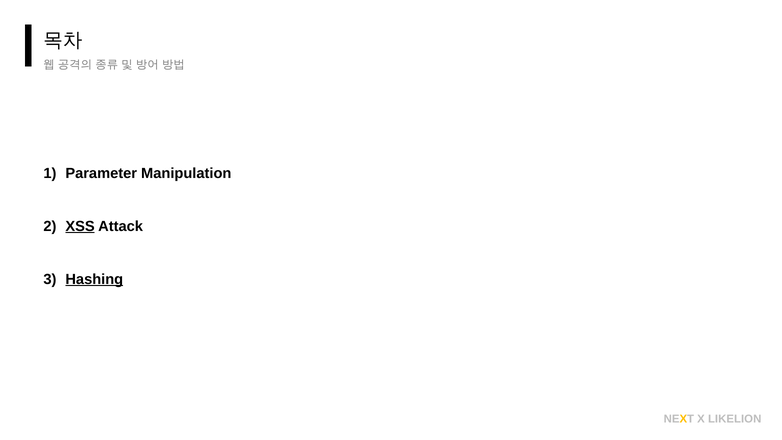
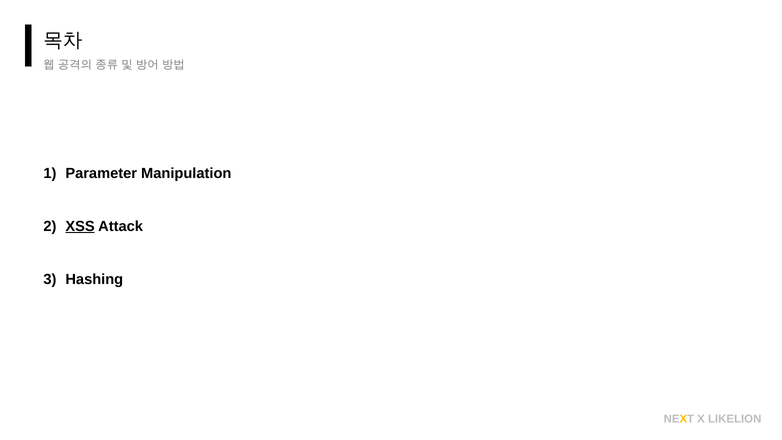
Hashing underline: present -> none (94, 279)
